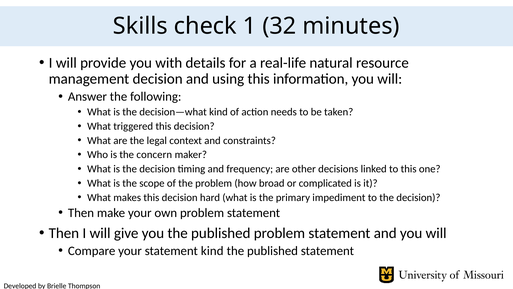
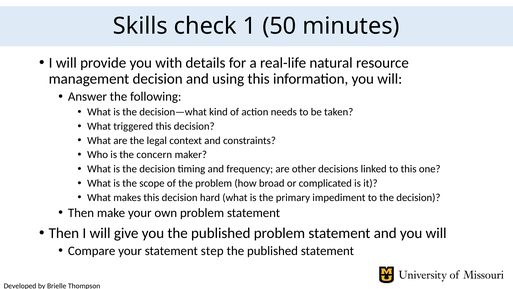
32: 32 -> 50 (279, 26)
statement kind: kind -> step (212, 251)
